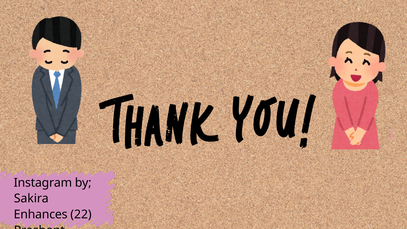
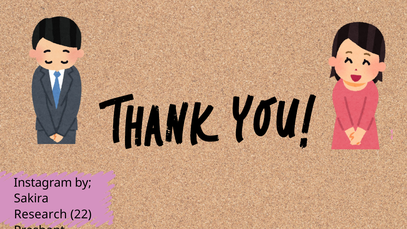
Enhances: Enhances -> Research (41, 215)
